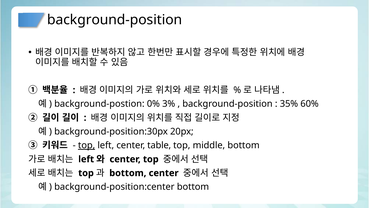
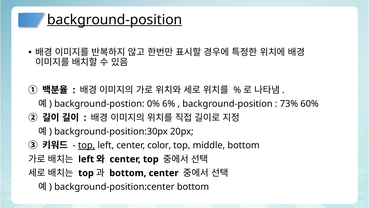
background-position underline: none -> present (115, 20)
3%: 3% -> 6% (169, 104)
35%: 35% -> 73% (289, 104)
table: table -> color (159, 145)
